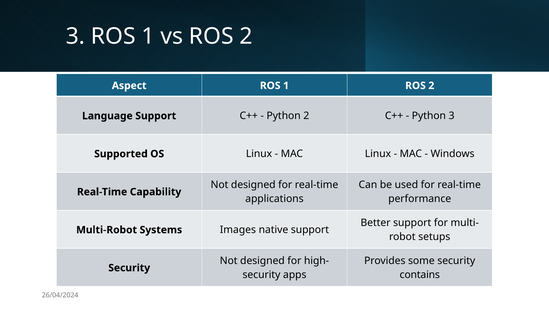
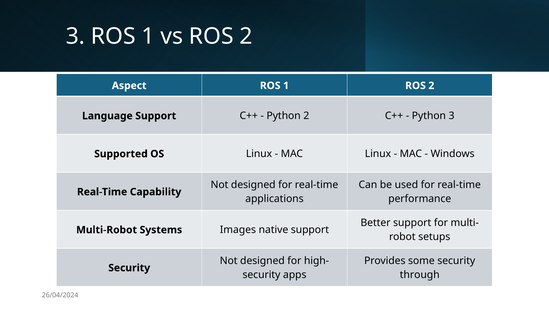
contains: contains -> through (420, 275)
